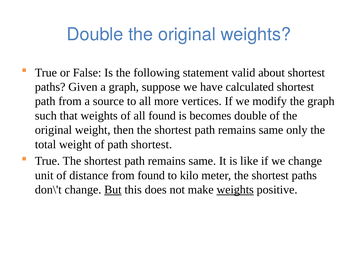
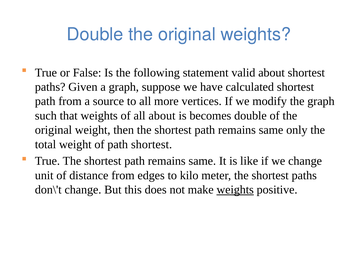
all found: found -> about (162, 115)
from found: found -> edges (151, 175)
But underline: present -> none (113, 189)
